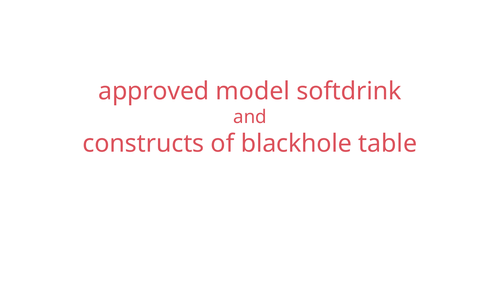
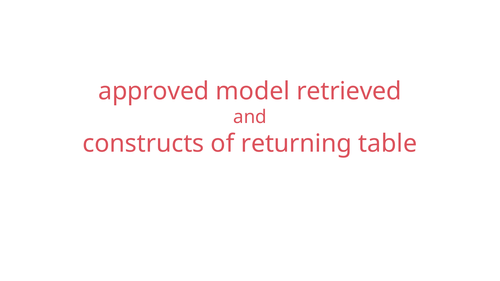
softdrink: softdrink -> retrieved (349, 91)
blackhole: blackhole -> returning (296, 144)
